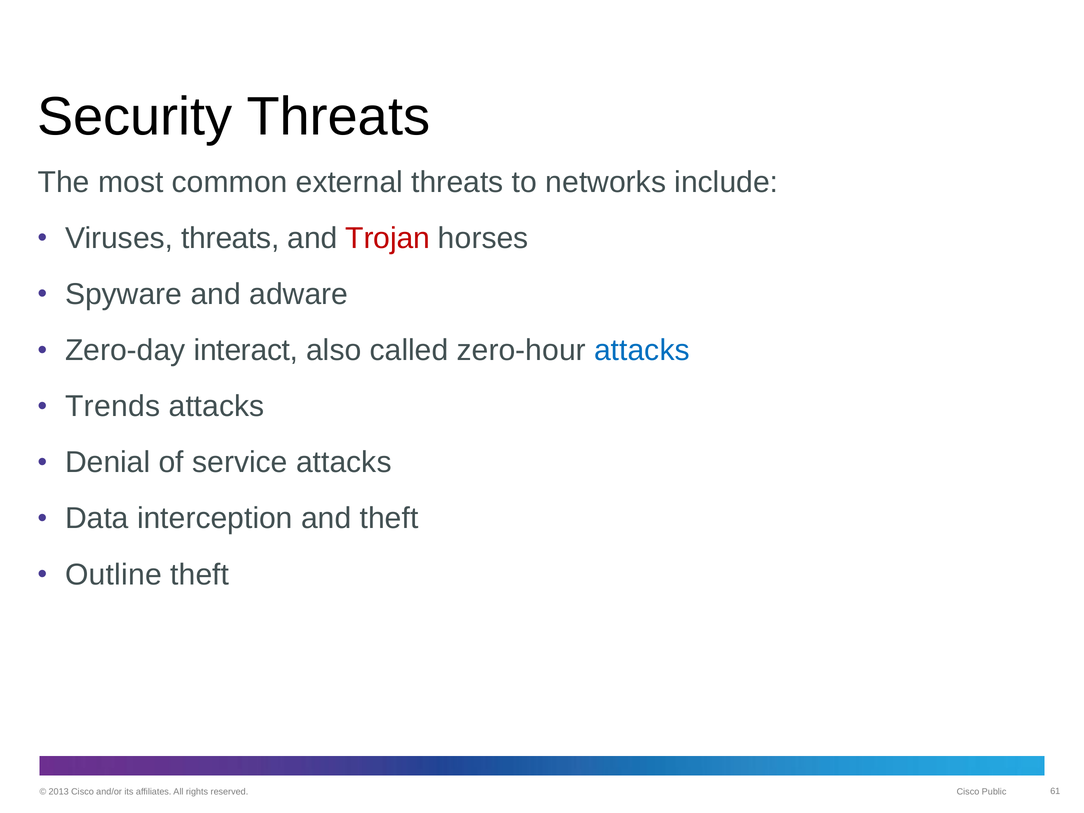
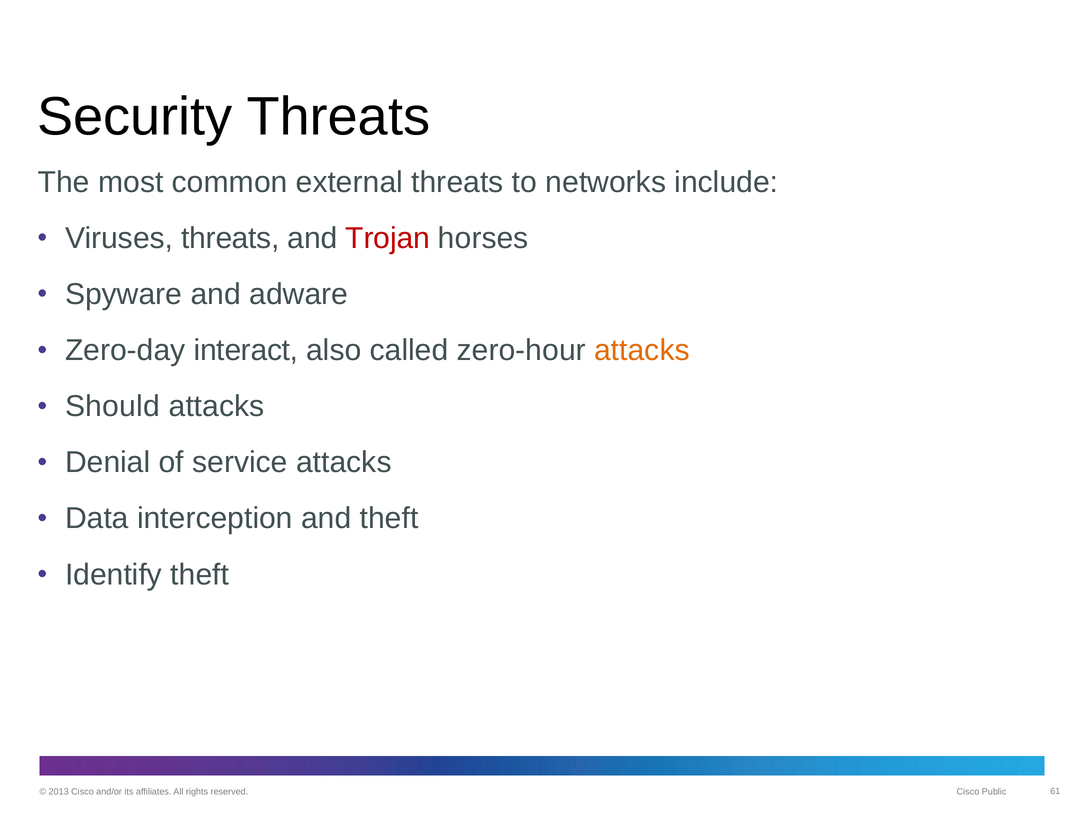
attacks colour: blue -> orange (642, 350)
Trends: Trends -> Should (113, 406)
Outline: Outline -> Identify (114, 575)
